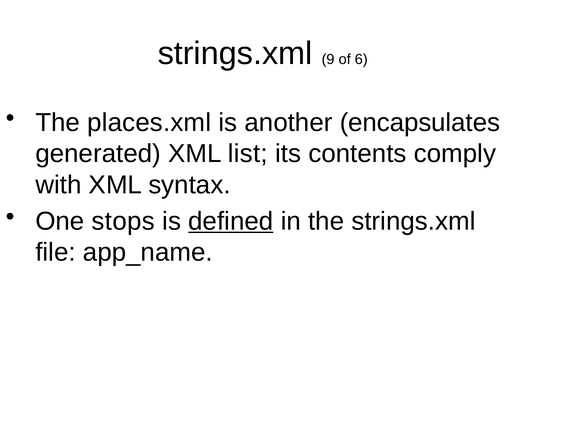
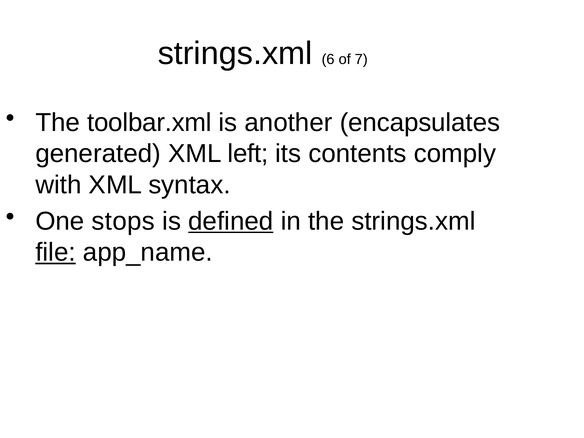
9: 9 -> 6 (328, 59)
6: 6 -> 7 (361, 59)
places.xml: places.xml -> toolbar.xml (149, 123)
list: list -> left (248, 154)
file underline: none -> present (56, 252)
